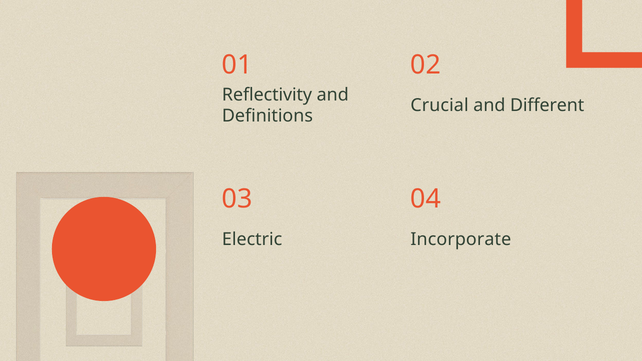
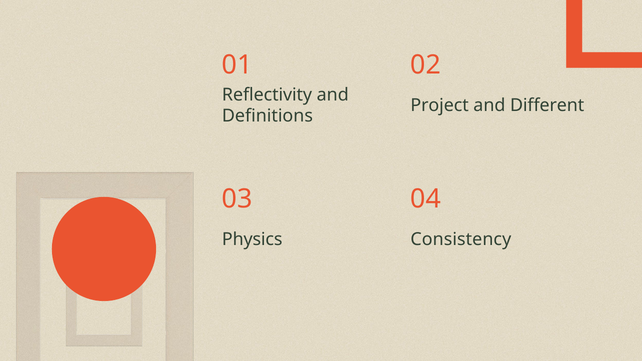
Crucial: Crucial -> Project (440, 105)
Electric: Electric -> Physics (252, 240)
Incorporate: Incorporate -> Consistency (461, 240)
